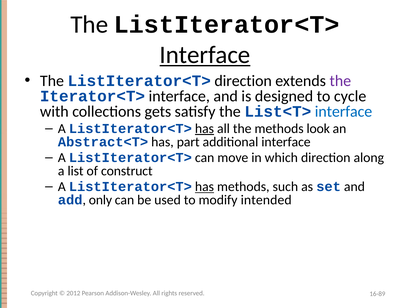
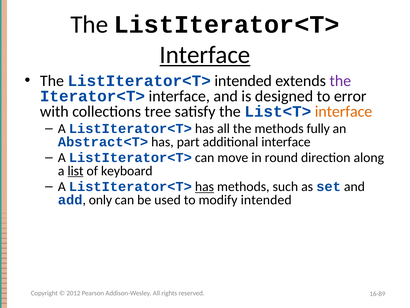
ListIterator<T> direction: direction -> intended (243, 81)
cycle: cycle -> error (350, 96)
gets: gets -> tree (158, 111)
interface colour: blue -> orange (343, 111)
has underline: present -> none (204, 128)
look: look -> fully (318, 128)
which: which -> round (281, 157)
list underline: none -> present (76, 171)
construct: construct -> keyboard (127, 171)
